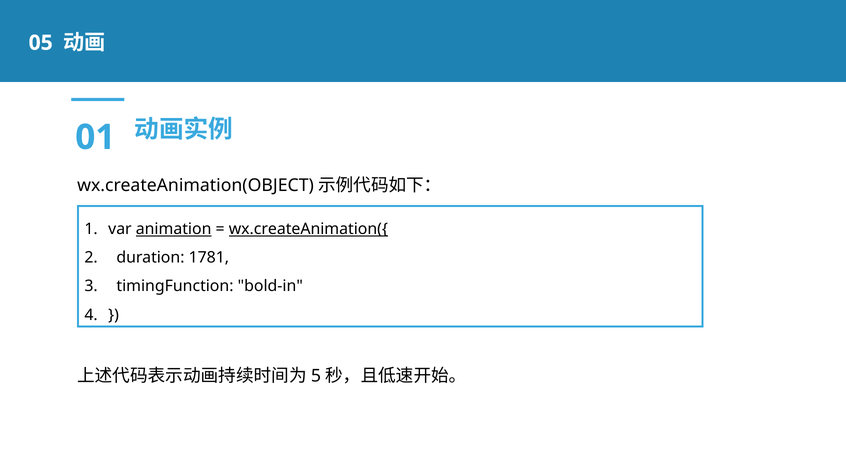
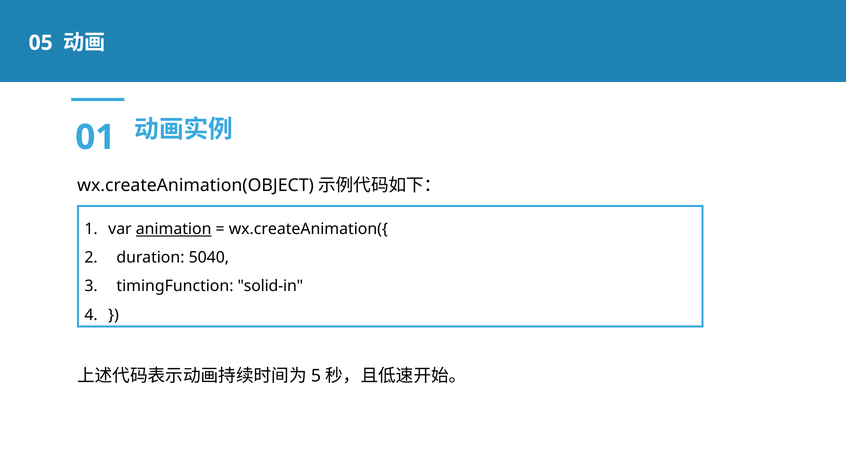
wx.createAnimation({ underline: present -> none (308, 229)
1781: 1781 -> 5040 (209, 258)
bold-in: bold-in -> solid-in (270, 286)
